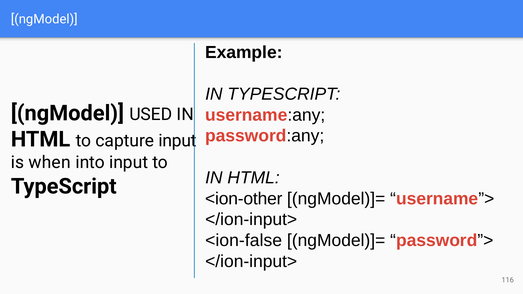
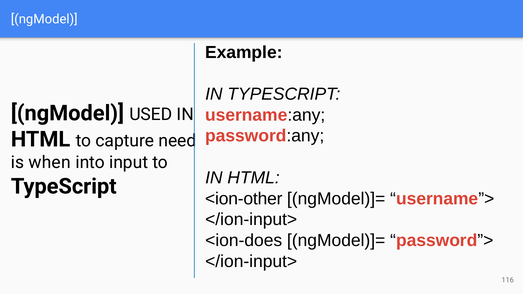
capture input: input -> need (177, 141)
<ion-false: <ion-false -> <ion-does (244, 241)
